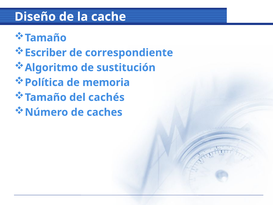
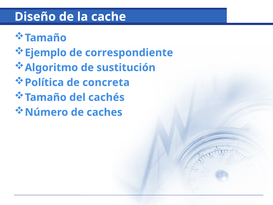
Escriber: Escriber -> Ejemplo (46, 53)
memoria: memoria -> concreta (106, 82)
